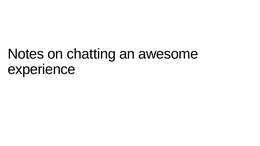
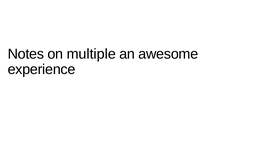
chatting: chatting -> multiple (91, 54)
